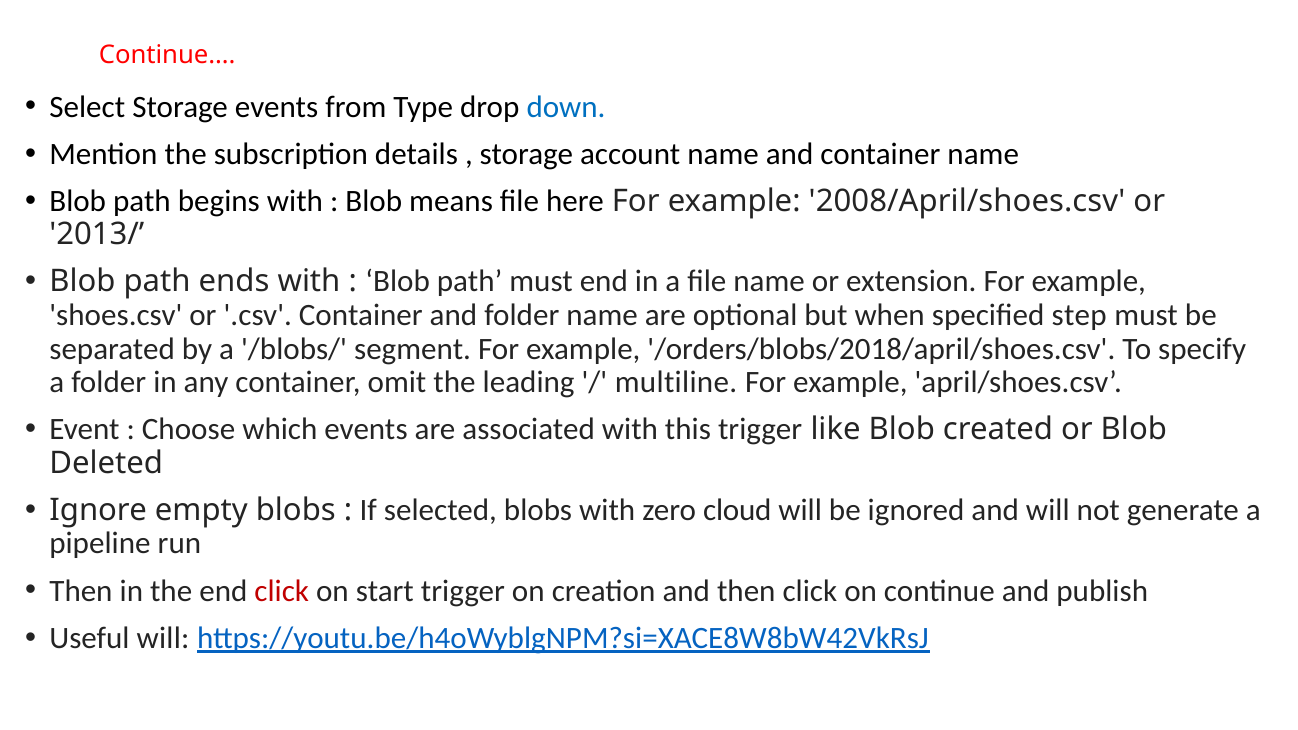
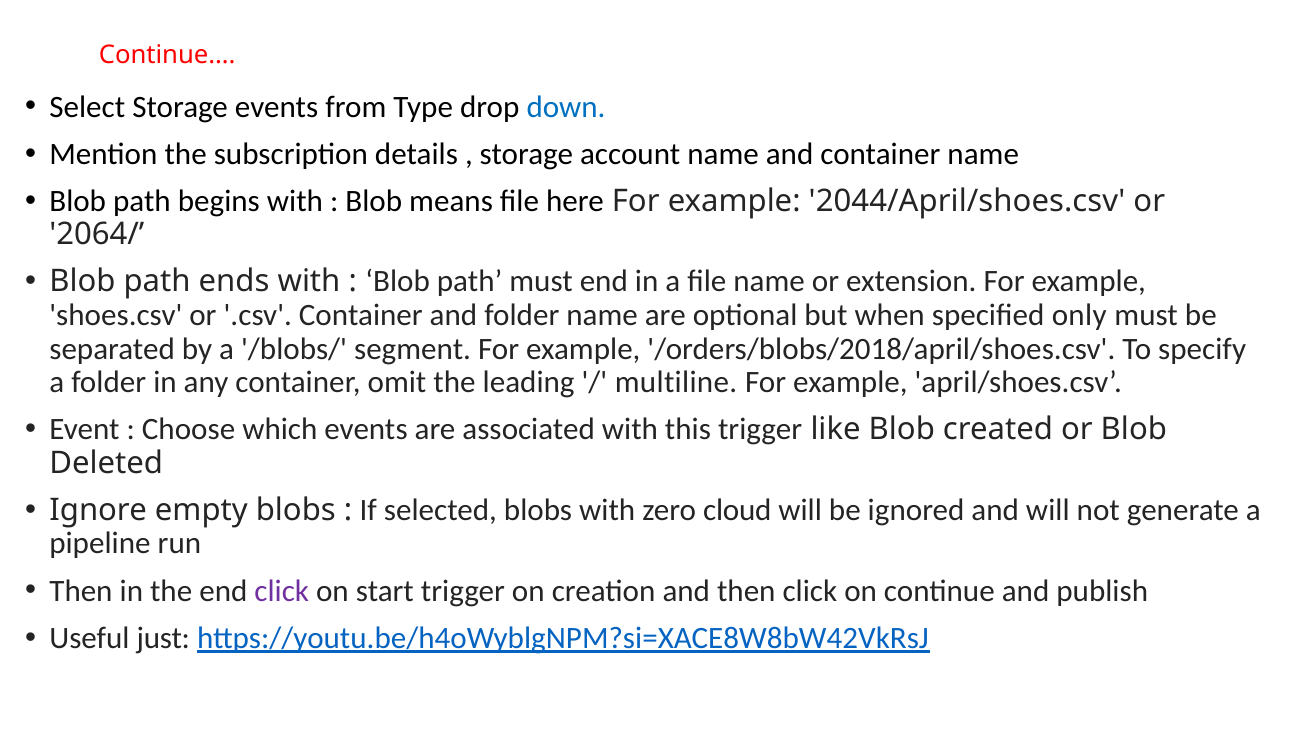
2008/April/shoes.csv: 2008/April/shoes.csv -> 2044/April/shoes.csv (967, 201)
2013/: 2013/ -> 2064/ (97, 235)
step: step -> only (1079, 315)
click colour: red -> purple (282, 591)
Useful will: will -> just (163, 639)
